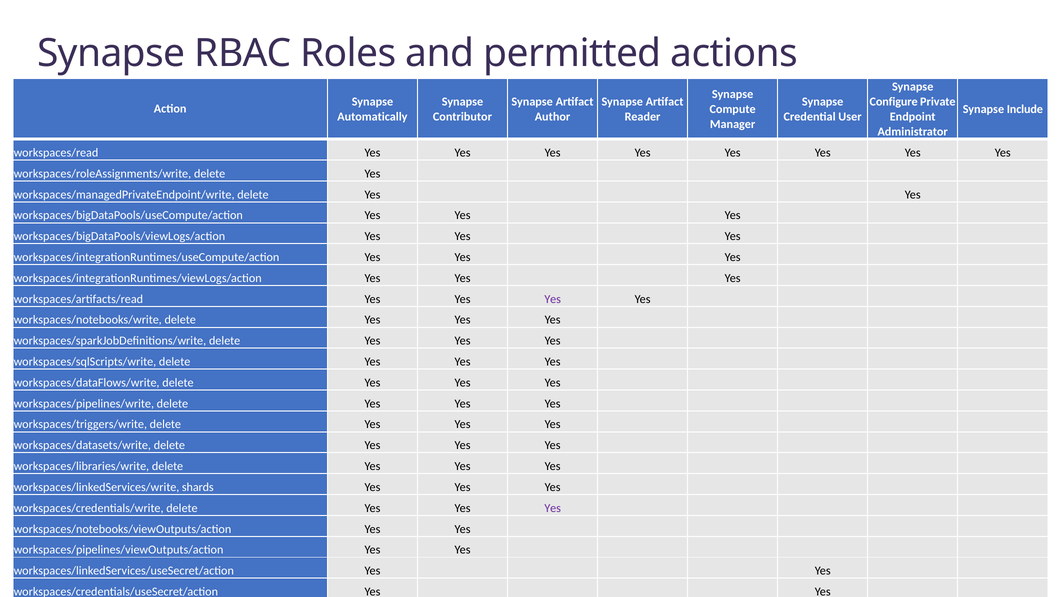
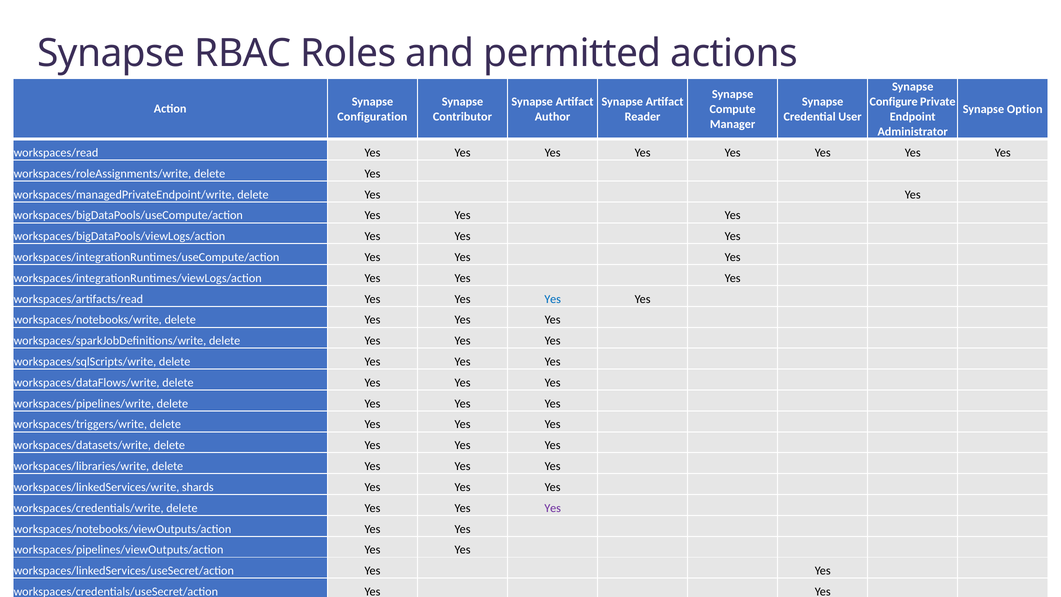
Include: Include -> Option (1025, 109)
Automatically: Automatically -> Configuration (372, 117)
Yes colour: purple -> blue (553, 299)
